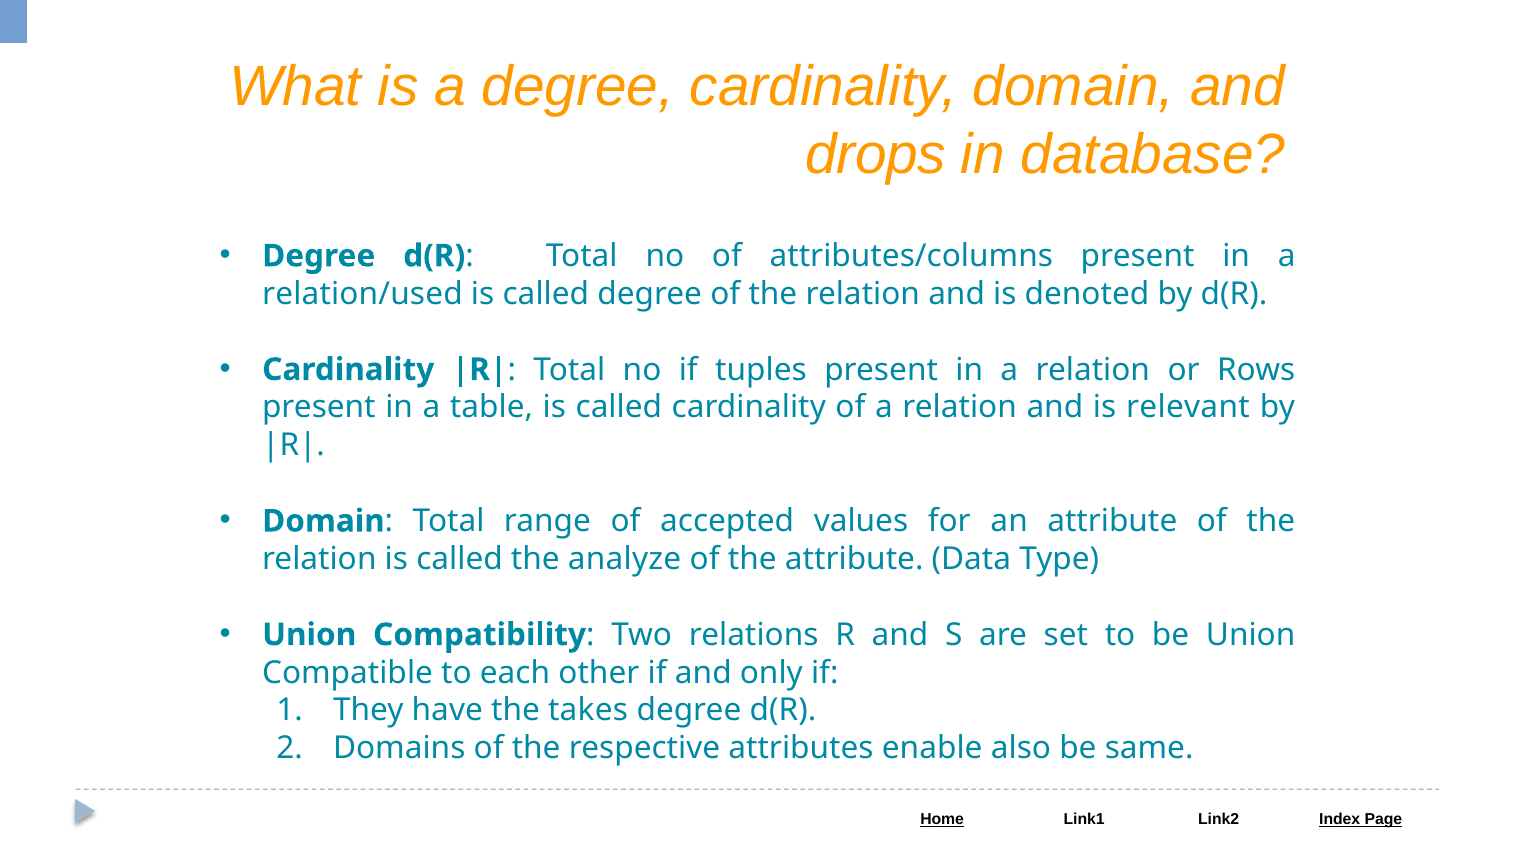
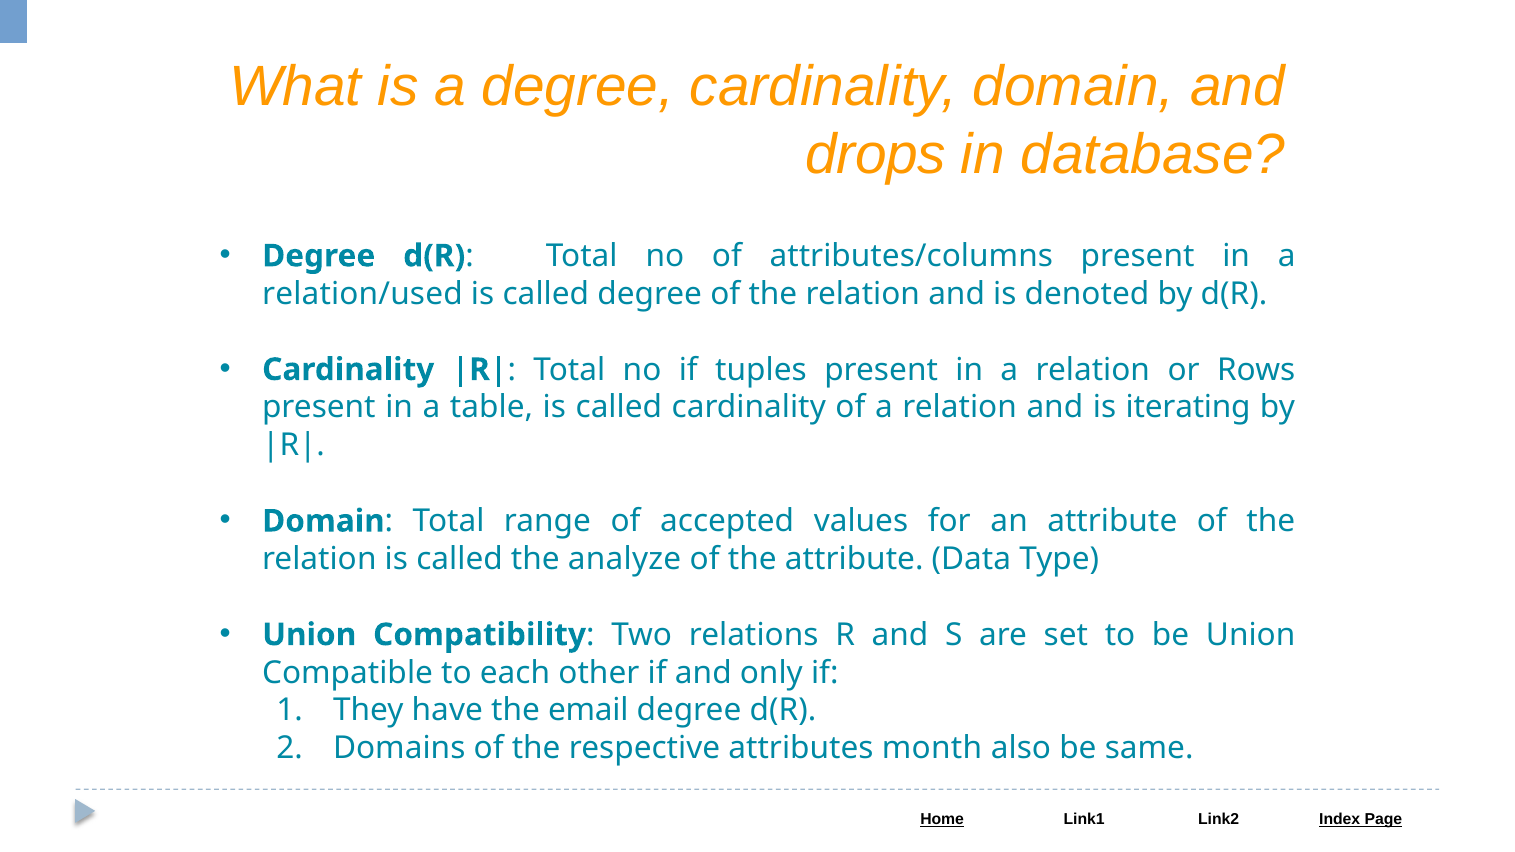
relevant: relevant -> iterating (1188, 408)
takes: takes -> email (588, 711)
enable: enable -> month (932, 749)
